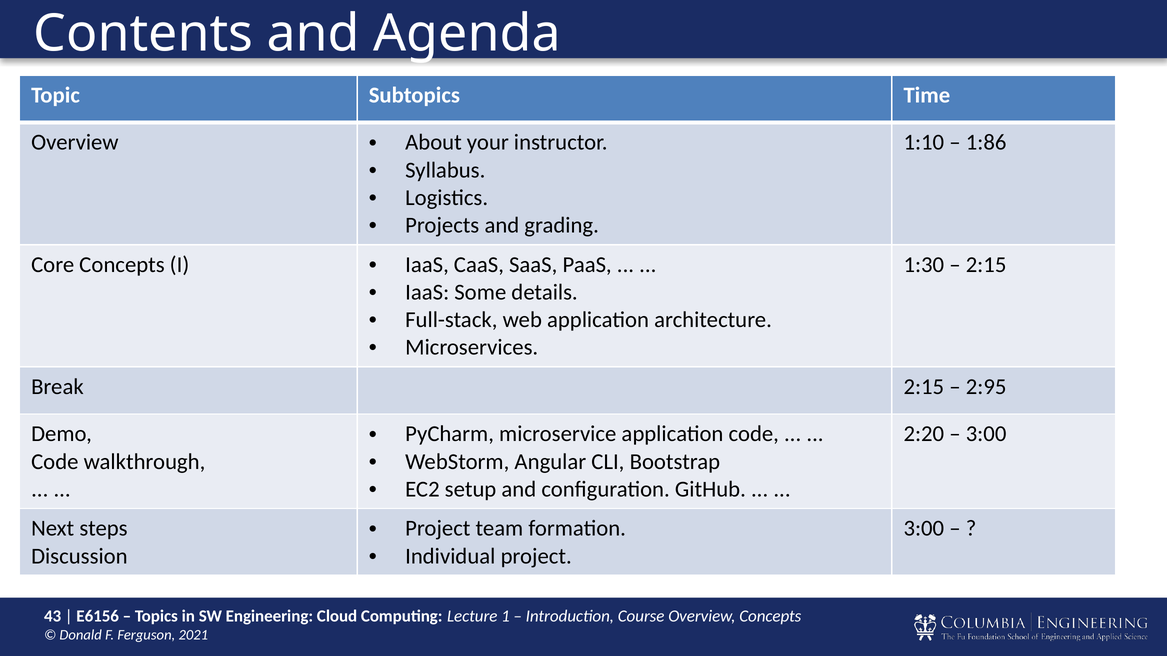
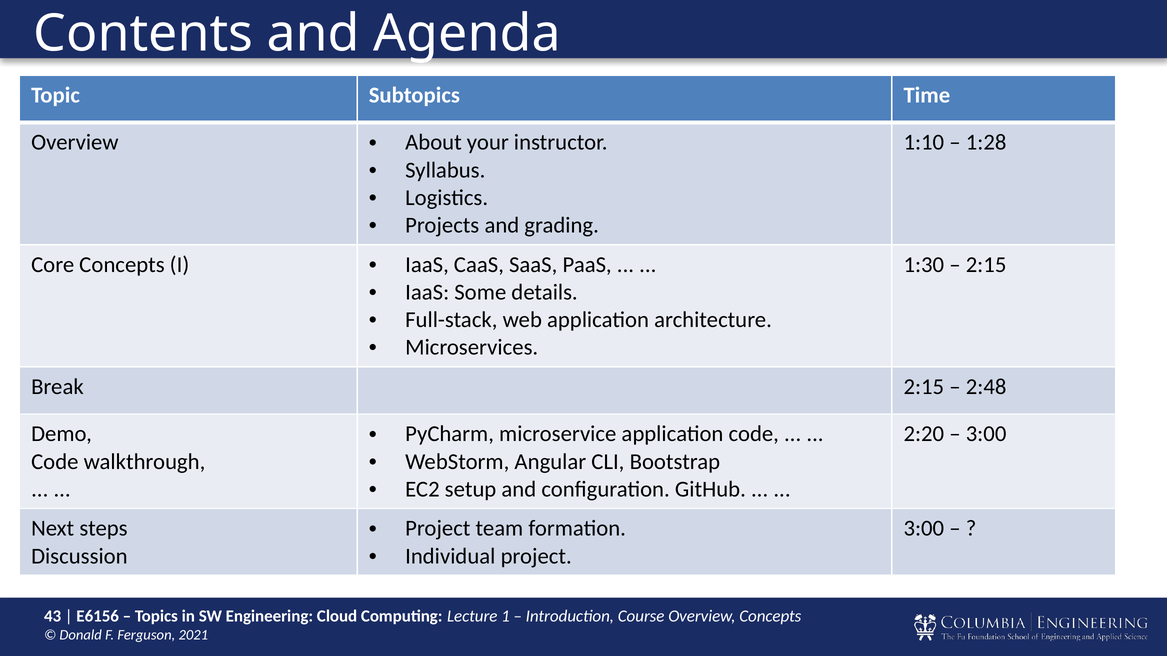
1:86: 1:86 -> 1:28 (986, 143)
2:95: 2:95 -> 2:48 (986, 387)
